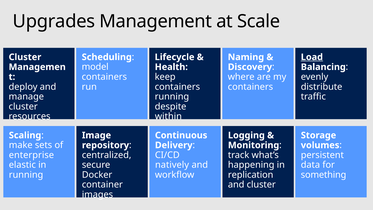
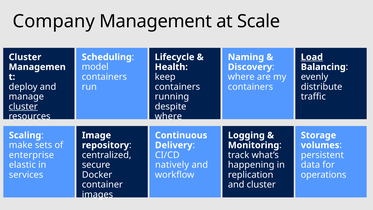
Upgrades: Upgrades -> Company (54, 21)
cluster underline: none -> present (23, 106)
within: within -> where (168, 116)
running: running -> services (26, 175)
something: something -> operations (324, 175)
